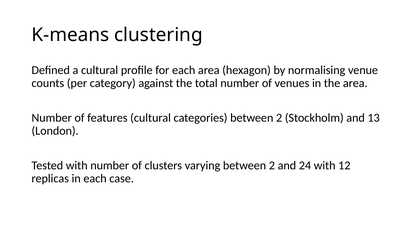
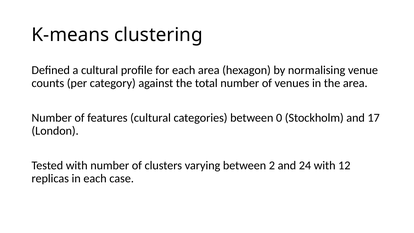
categories between 2: 2 -> 0 (279, 118)
13: 13 -> 17 (374, 118)
